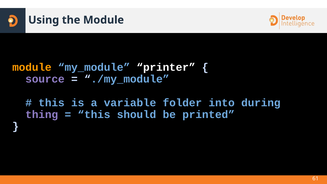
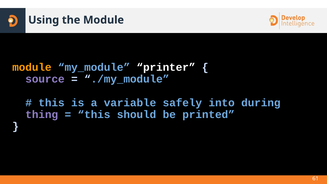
folder: folder -> safely (182, 103)
